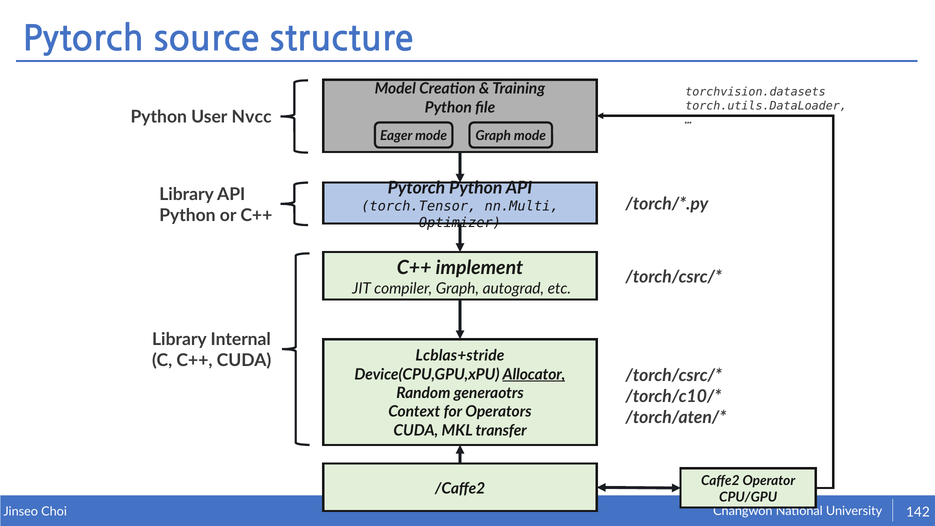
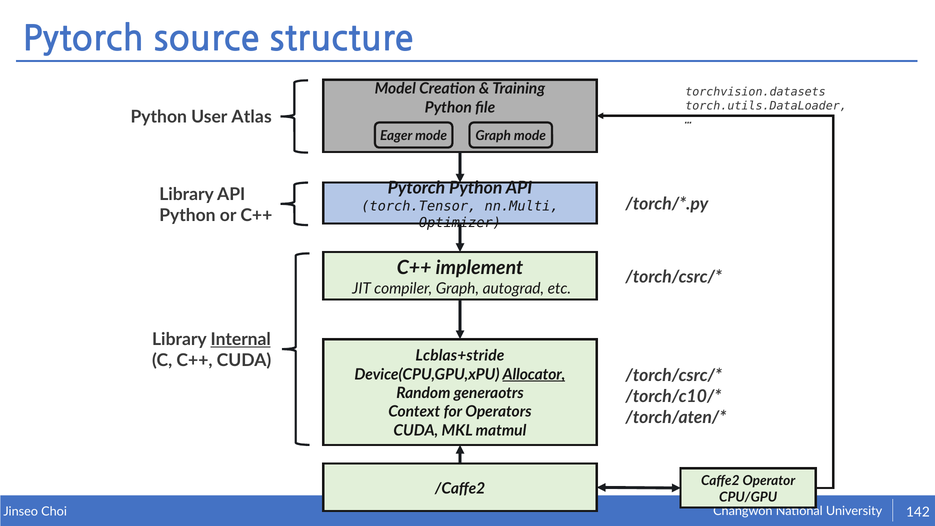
Nvcc: Nvcc -> Atlas (252, 117)
Internal underline: none -> present (241, 339)
transfer: transfer -> matmul (501, 430)
